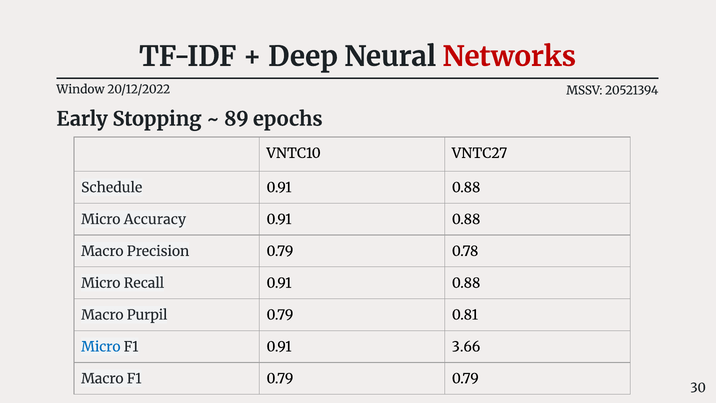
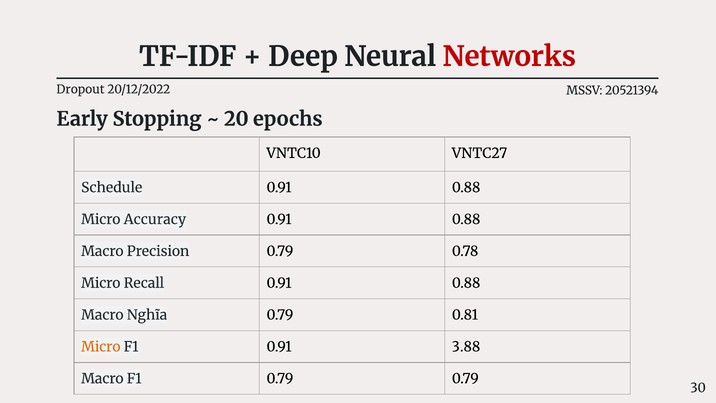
Window: Window -> Dropout (80, 89)
89: 89 -> 20 (236, 119)
Purpil: Purpil -> Nghĩa (147, 315)
Micro colour: blue -> orange (101, 347)
3.66: 3.66 -> 3.88 (466, 347)
